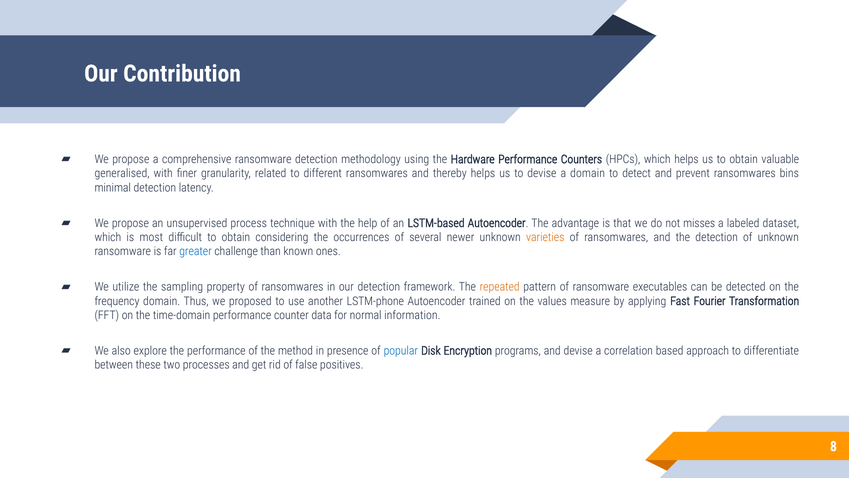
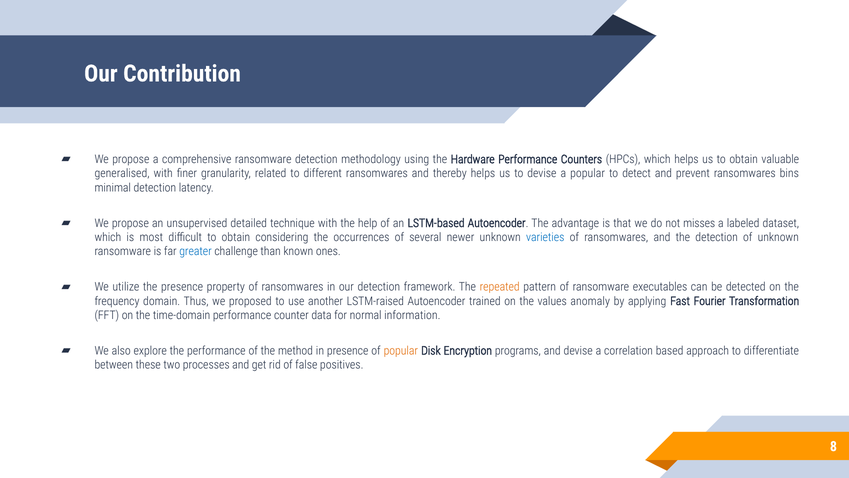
a domain: domain -> popular (588, 173)
process: process -> detailed (249, 223)
varieties colour: orange -> blue (545, 237)
the sampling: sampling -> presence (182, 287)
LSTM-phone: LSTM-phone -> LSTM-raised (375, 301)
measure: measure -> anomaly (590, 301)
popular colour: blue -> orange (401, 350)
